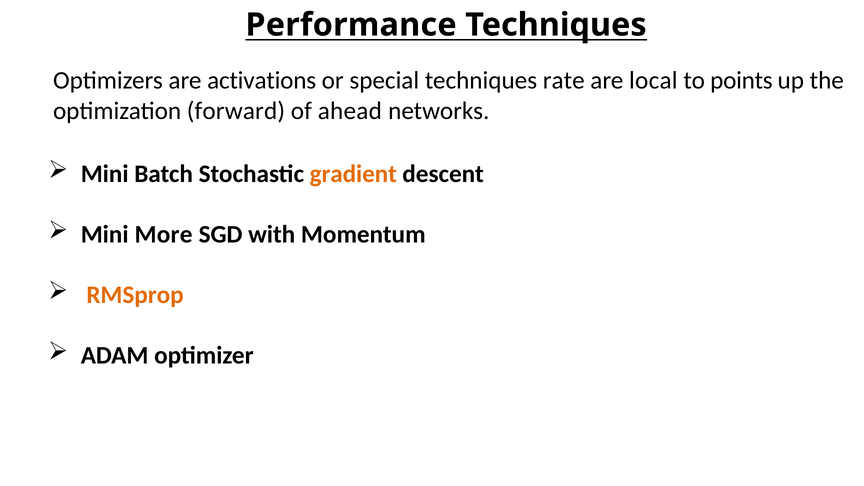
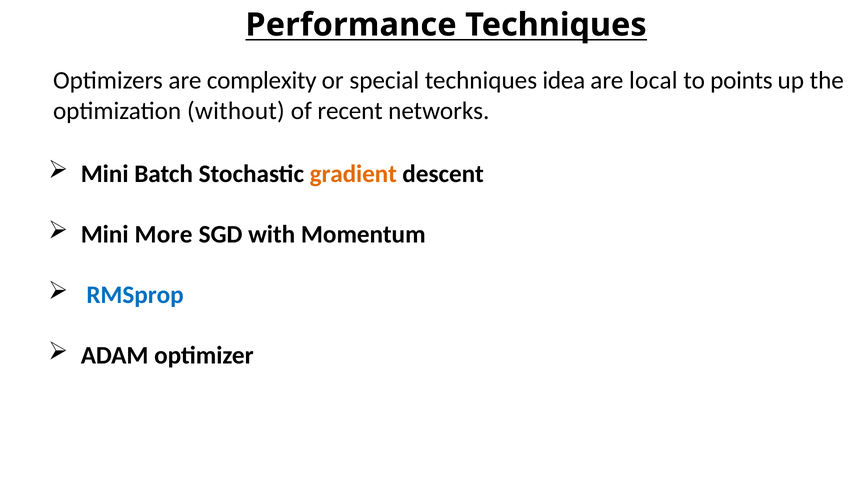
activations: activations -> complexity (262, 81)
rate: rate -> idea (564, 81)
forward: forward -> without (236, 111)
ahead: ahead -> recent (350, 111)
RMSprop colour: orange -> blue (135, 295)
